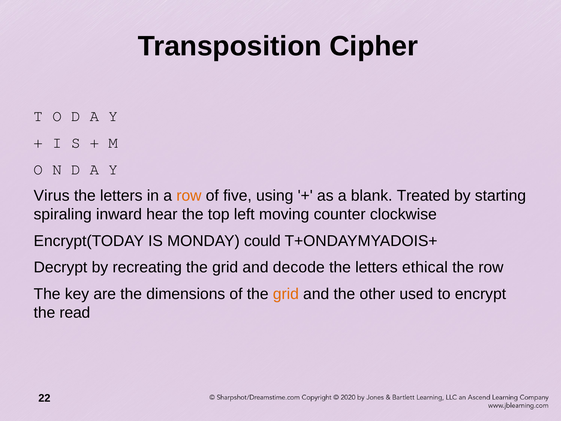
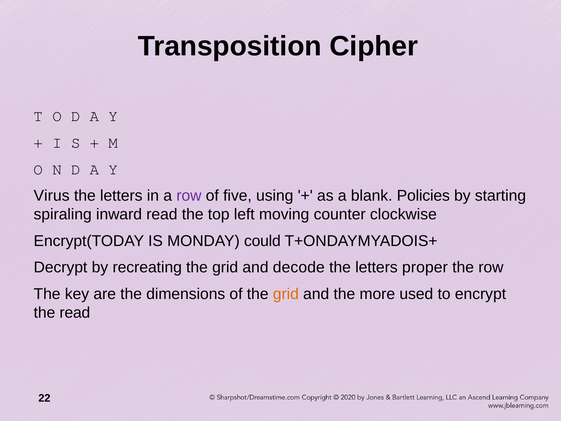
row colour: orange -> purple (189, 196)
Treated: Treated -> Policies (423, 196)
inward hear: hear -> read (162, 214)
ethical: ethical -> proper (425, 267)
other: other -> more (377, 294)
